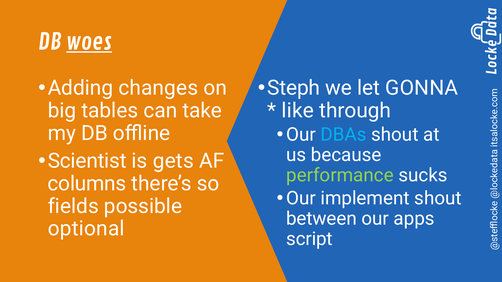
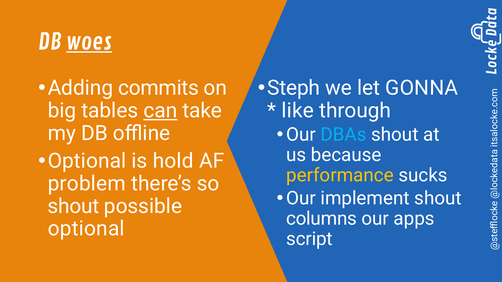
changes: changes -> commits (158, 88)
can underline: none -> present (160, 111)
Scientist: Scientist -> Optional (87, 161)
gets: gets -> hold (173, 161)
performance colour: light green -> yellow (340, 176)
columns: columns -> problem (87, 184)
fields: fields -> shout (73, 206)
between: between -> columns (322, 219)
